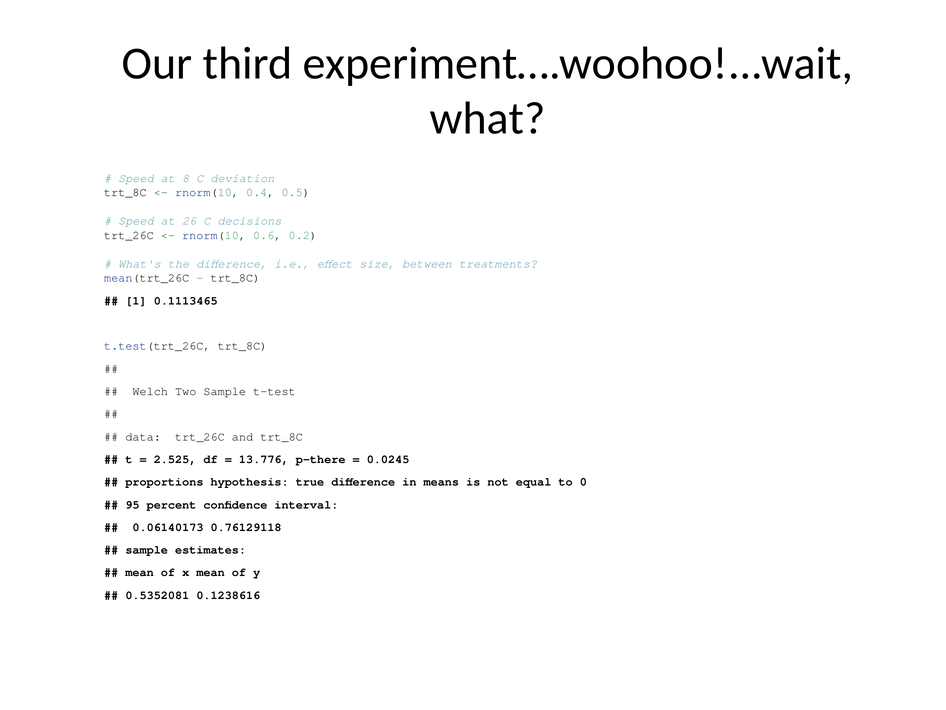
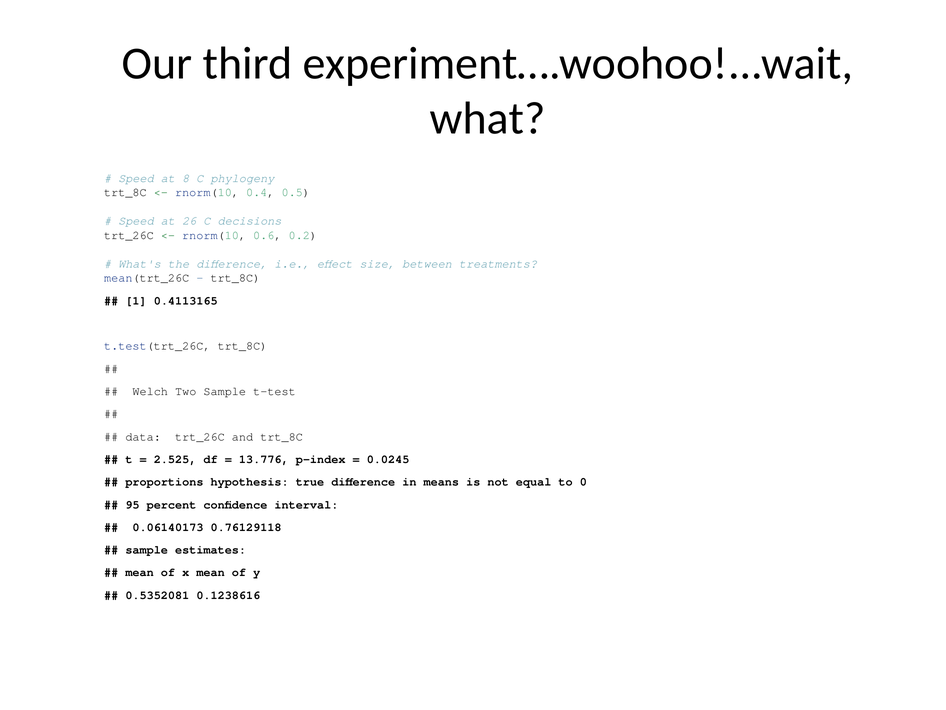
deviation: deviation -> phylogeny (243, 178)
0.1113465: 0.1113465 -> 0.4113165 (186, 300)
p-there: p-there -> p-index (321, 459)
